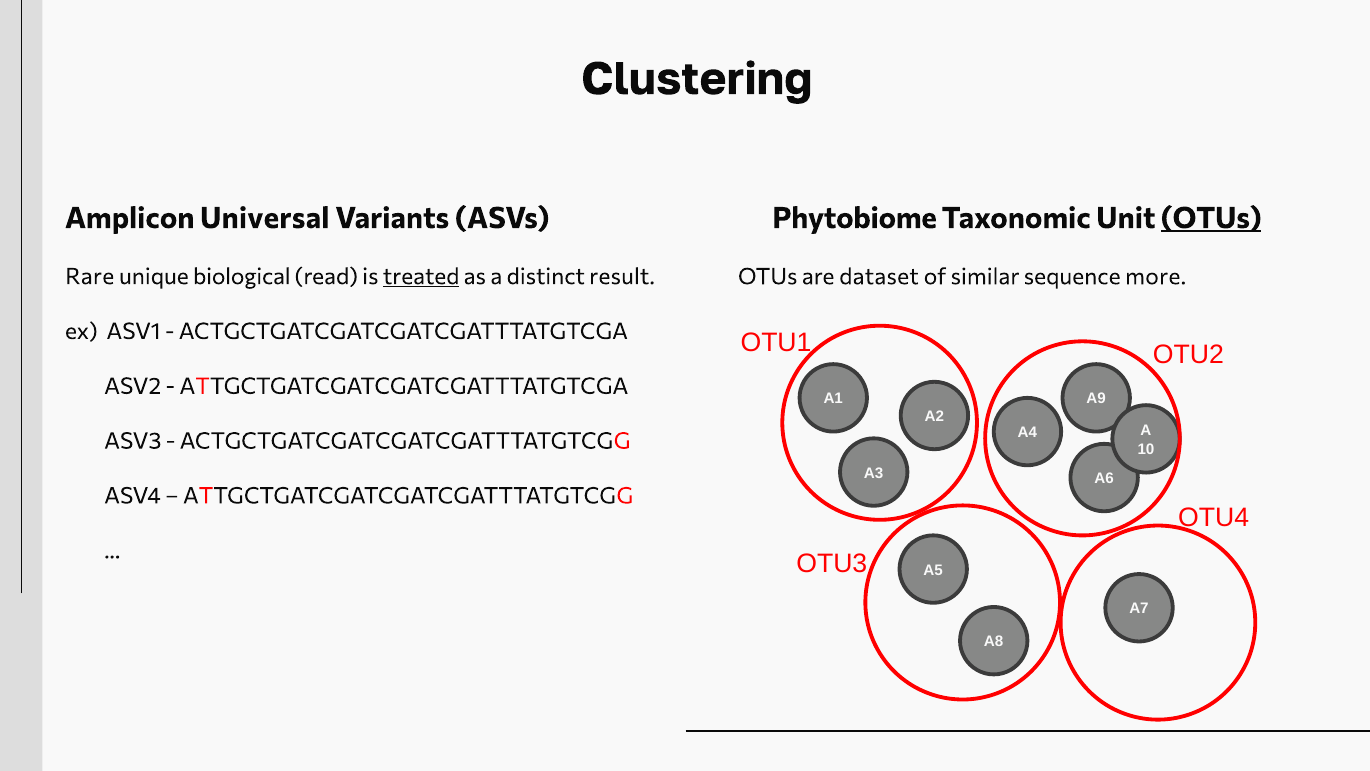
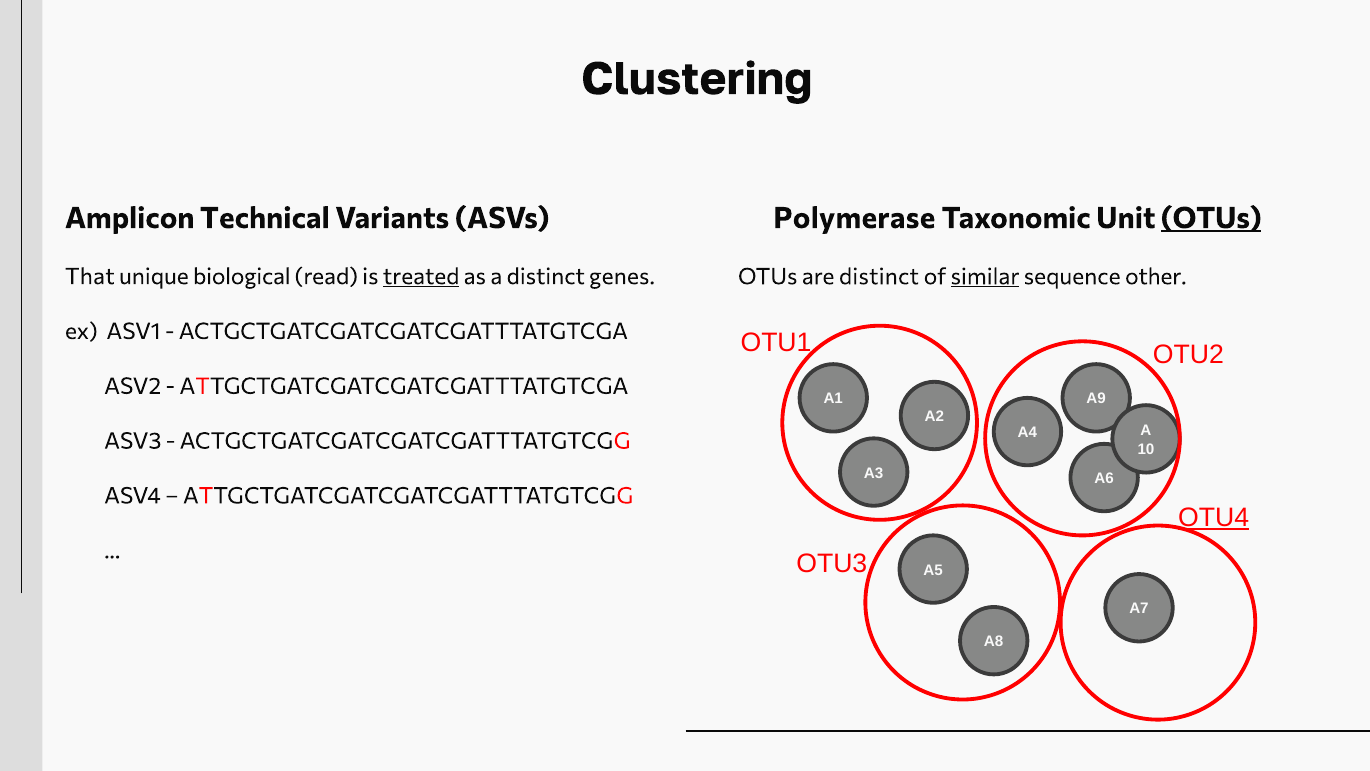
Universal: Universal -> Technical (265, 218)
Phytobiome: Phytobiome -> Polymerase (854, 218)
Rare: Rare -> That (90, 277)
result: result -> genes (622, 277)
are dataset: dataset -> distinct (879, 277)
similar underline: none -> present (985, 277)
more: more -> other (1156, 277)
OTU4 underline: none -> present (1214, 517)
